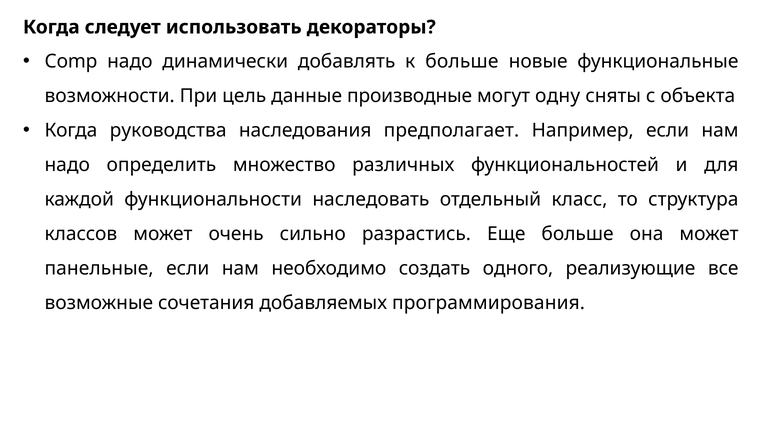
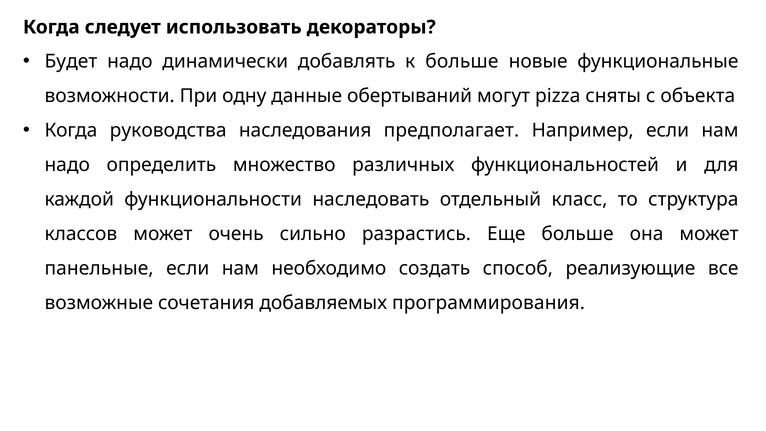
Comp: Comp -> Будет (71, 62)
цель: цель -> одну (244, 96)
производные: производные -> обертываний (410, 96)
одну: одну -> pizza (558, 96)
одного: одного -> способ (518, 268)
